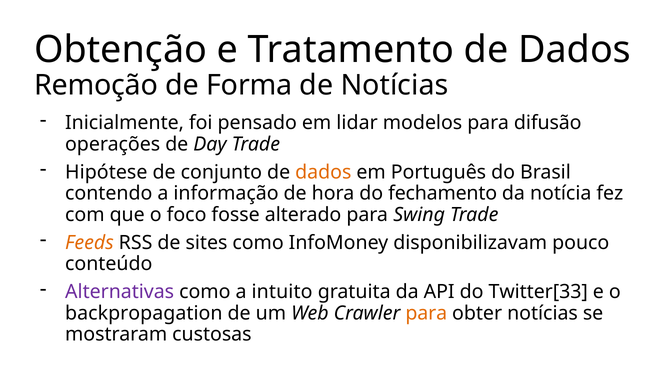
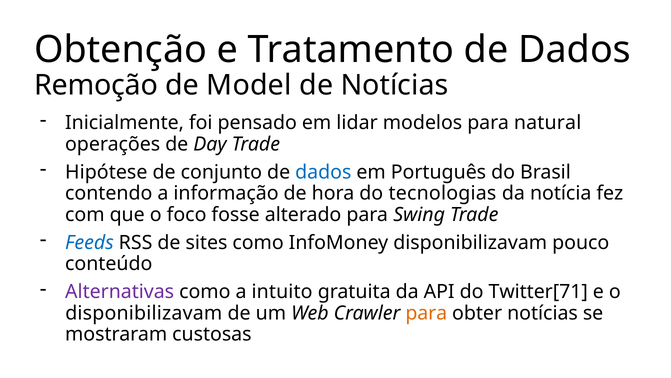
Forma: Forma -> Model (249, 85)
difusão: difusão -> natural (548, 123)
dados colour: orange -> blue (323, 172)
fechamento: fechamento -> tecnologias (442, 193)
Feeds colour: orange -> blue (89, 242)
Twitter[33: Twitter[33 -> Twitter[71 (538, 292)
backpropagation: backpropagation -> disponibilizavam (144, 313)
